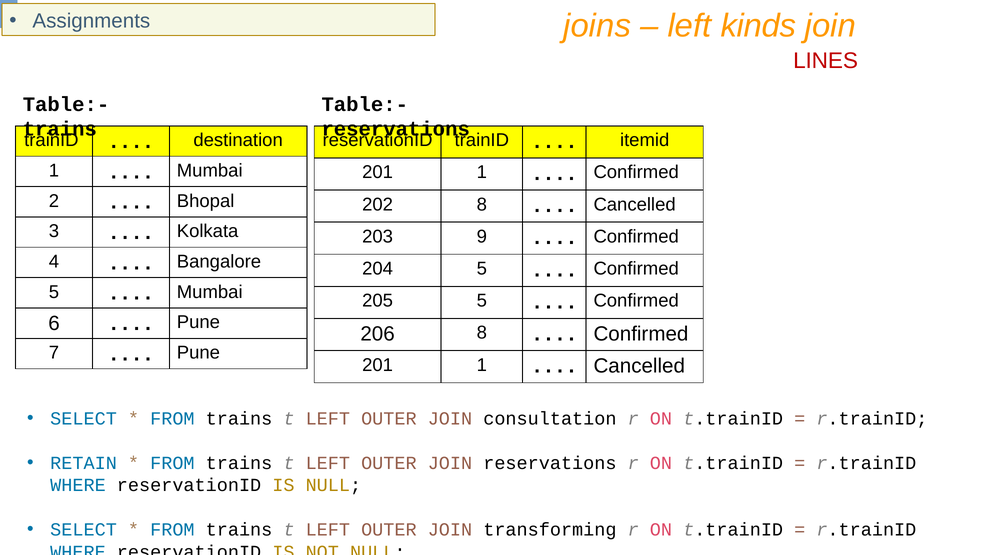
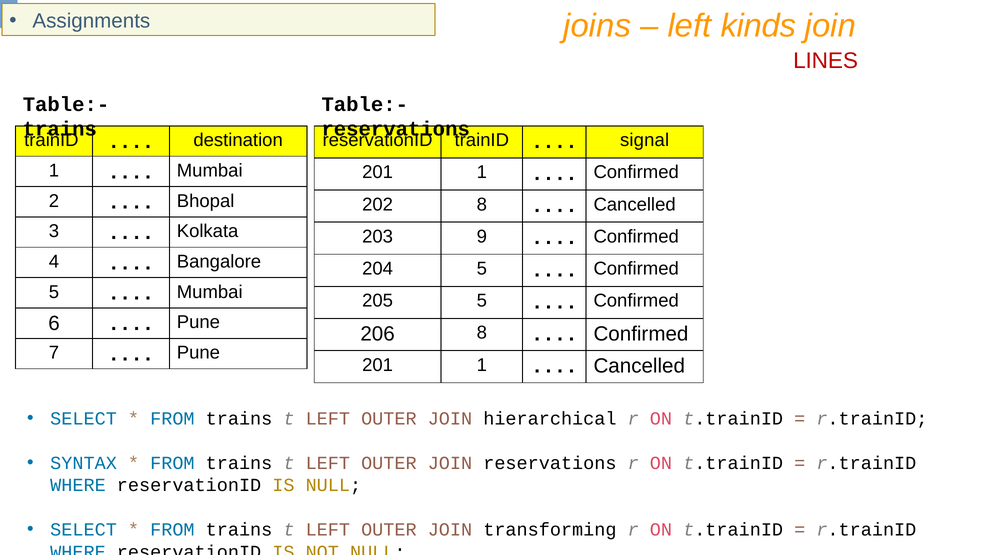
itemid: itemid -> signal (645, 140)
consultation: consultation -> hierarchical (550, 419)
RETAIN: RETAIN -> SYNTAX (84, 463)
